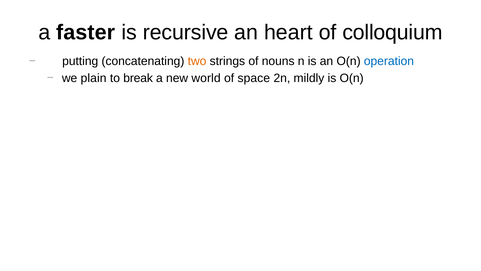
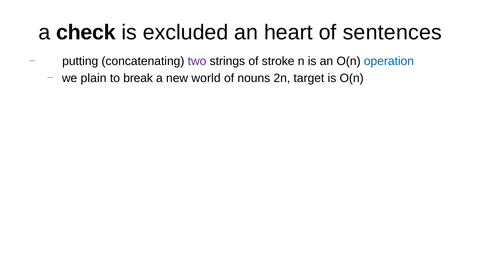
faster: faster -> check (86, 32)
recursive: recursive -> excluded (186, 32)
colloquium: colloquium -> sentences (392, 32)
two colour: orange -> purple (197, 61)
nouns: nouns -> stroke (278, 61)
space: space -> nouns (254, 78)
mildly: mildly -> target (309, 78)
